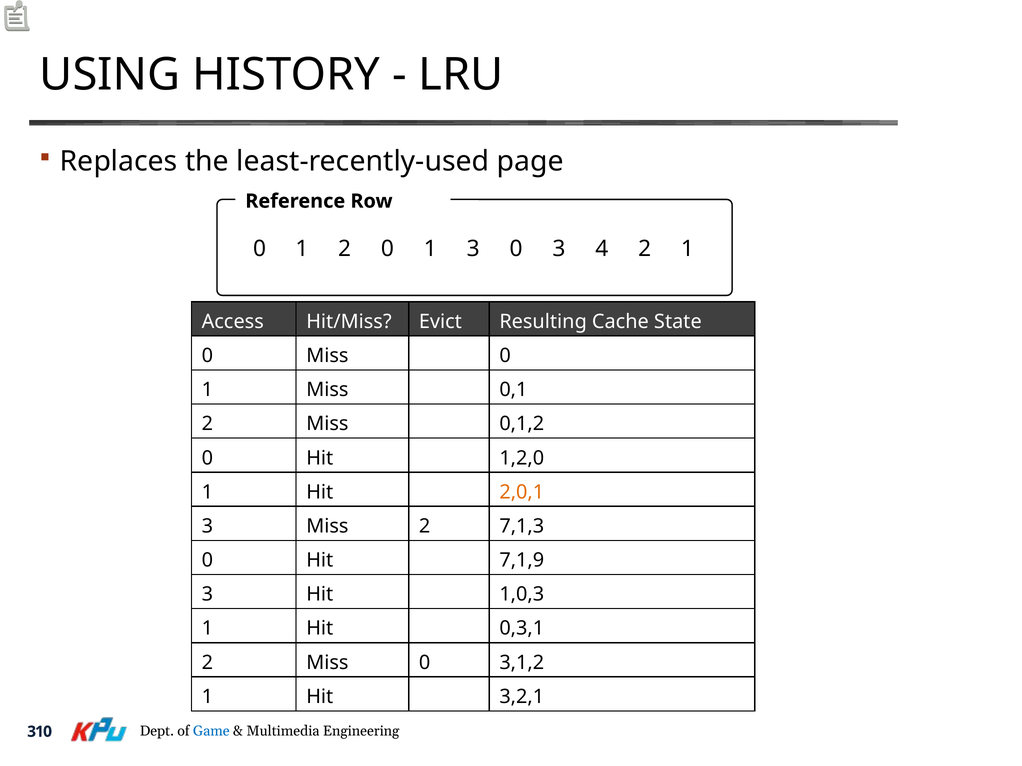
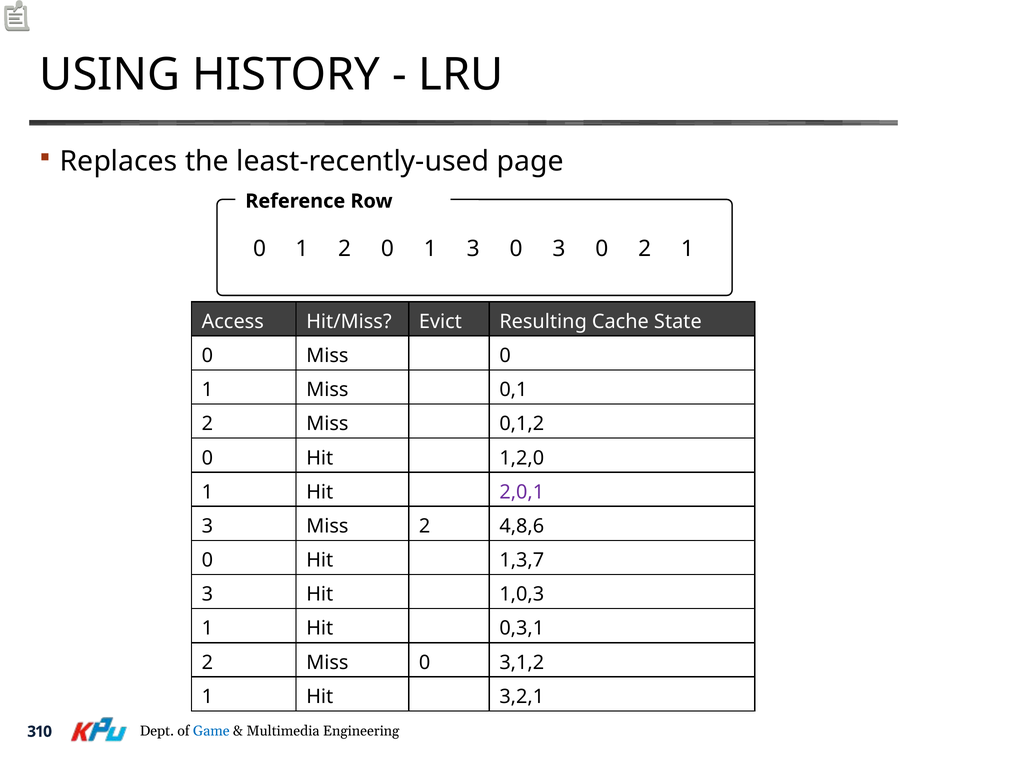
0 3 4: 4 -> 0 (602, 249)
2,0,1 colour: orange -> purple (522, 492)
7,1,3: 7,1,3 -> 4,8,6 (522, 526)
7,1,9: 7,1,9 -> 1,3,7 (522, 561)
